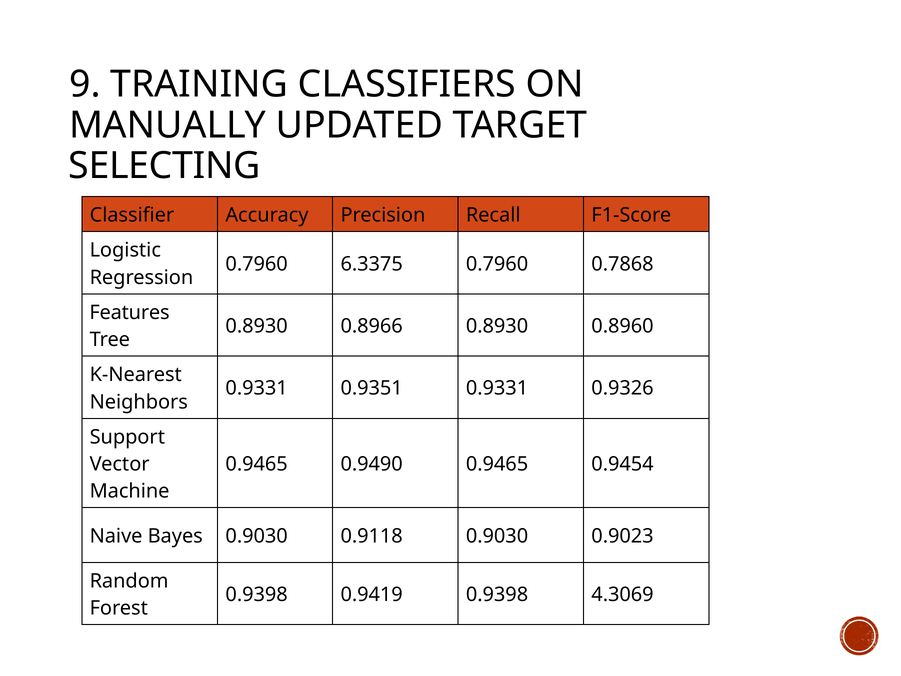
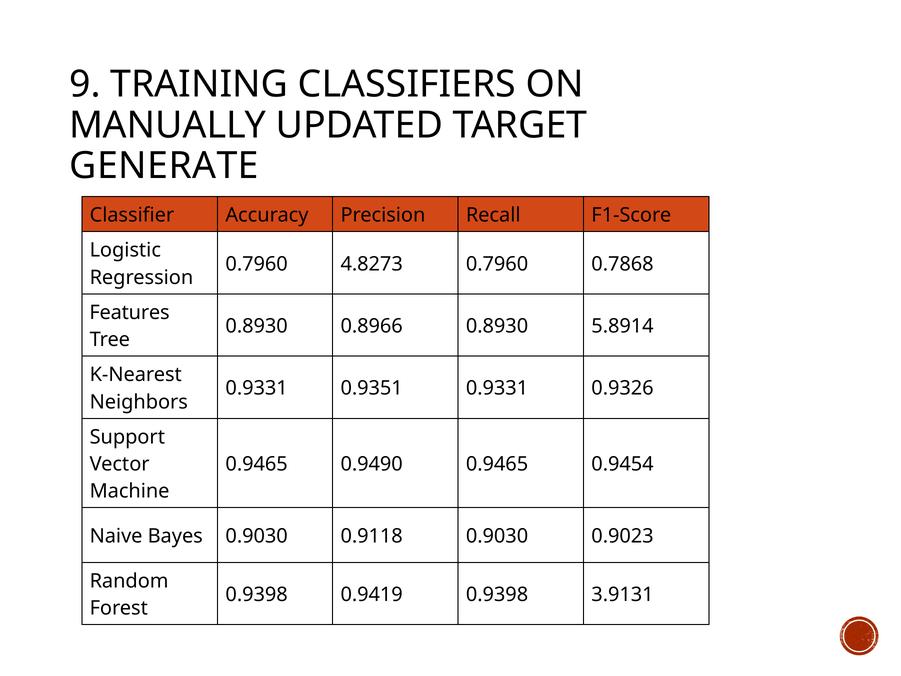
SELECTING: SELECTING -> GENERATE (164, 166)
6.3375: 6.3375 -> 4.8273 (372, 264)
0.8960: 0.8960 -> 5.8914 (623, 326)
4.3069: 4.3069 -> 3.9131 (623, 594)
